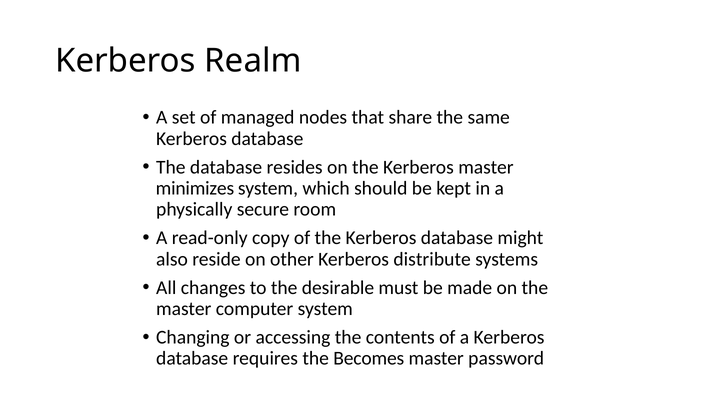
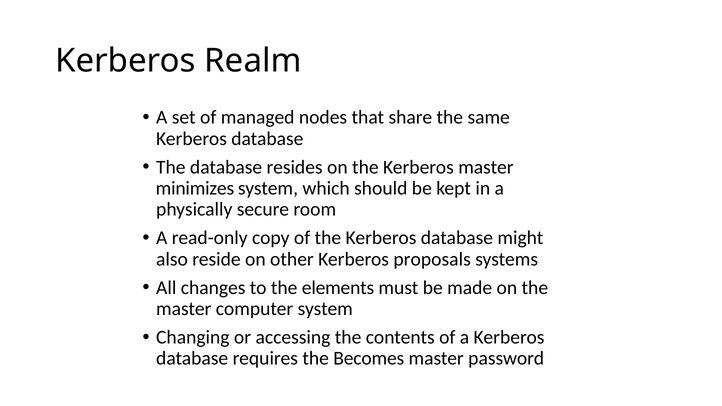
distribute: distribute -> proposals (432, 259)
desirable: desirable -> elements (338, 288)
